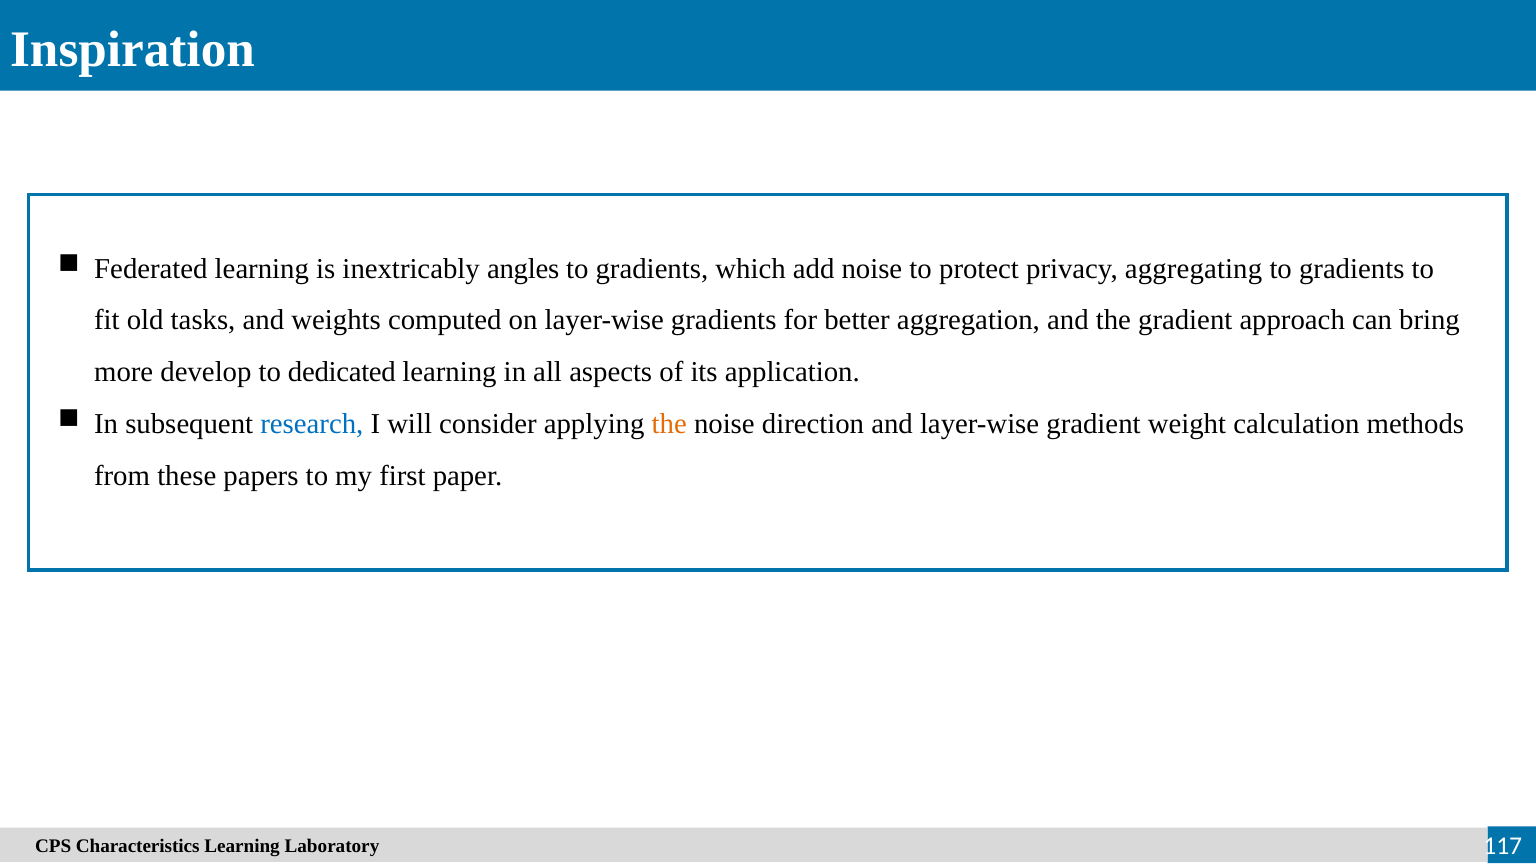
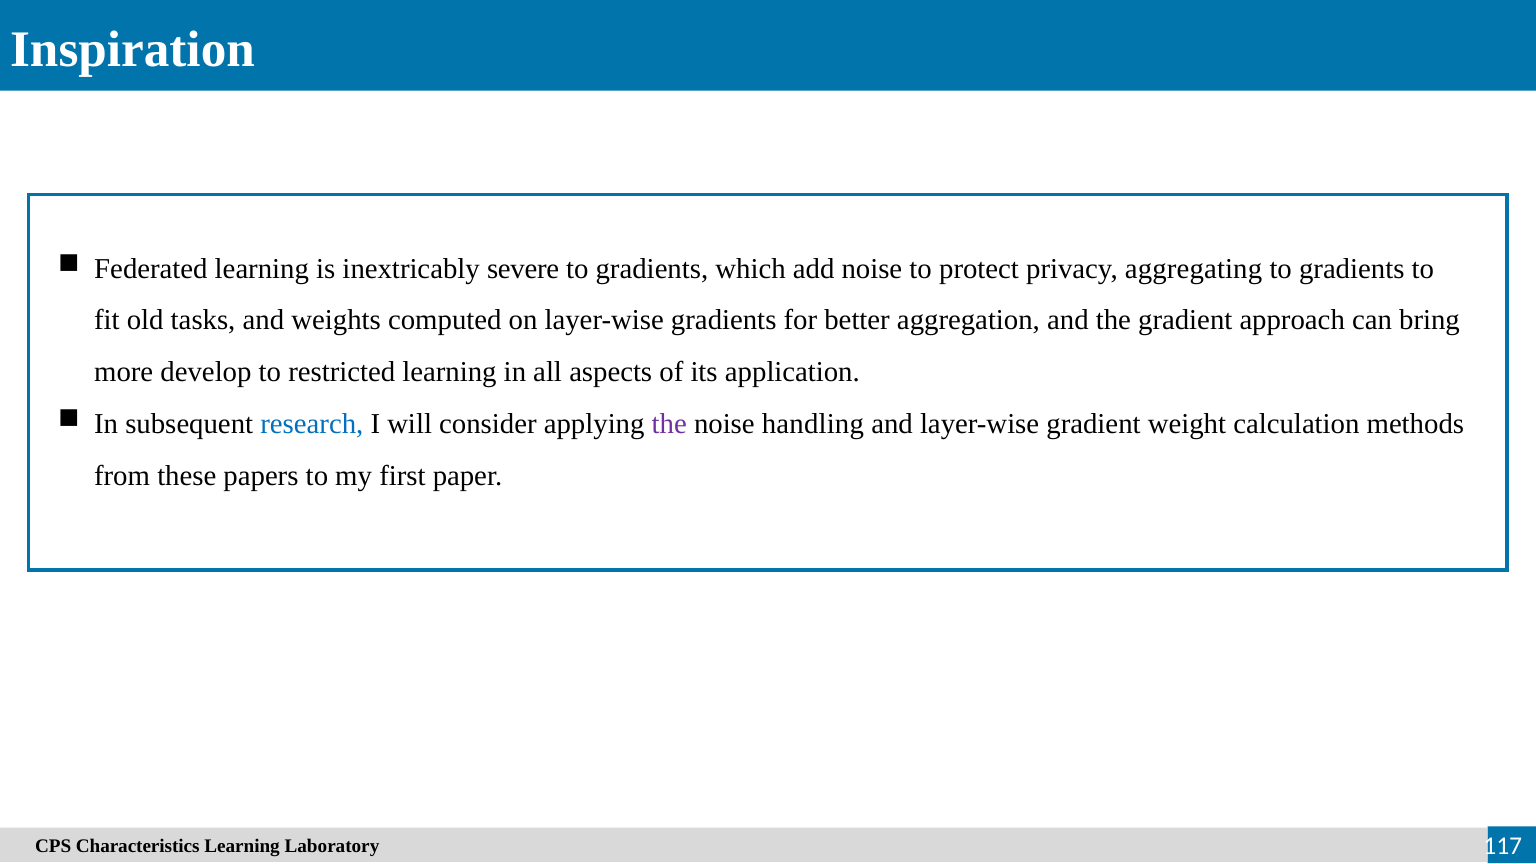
angles: angles -> severe (523, 269)
dedicated: dedicated -> restricted (342, 372)
the colour: orange -> purple (669, 424)
direction: direction -> handling (813, 424)
